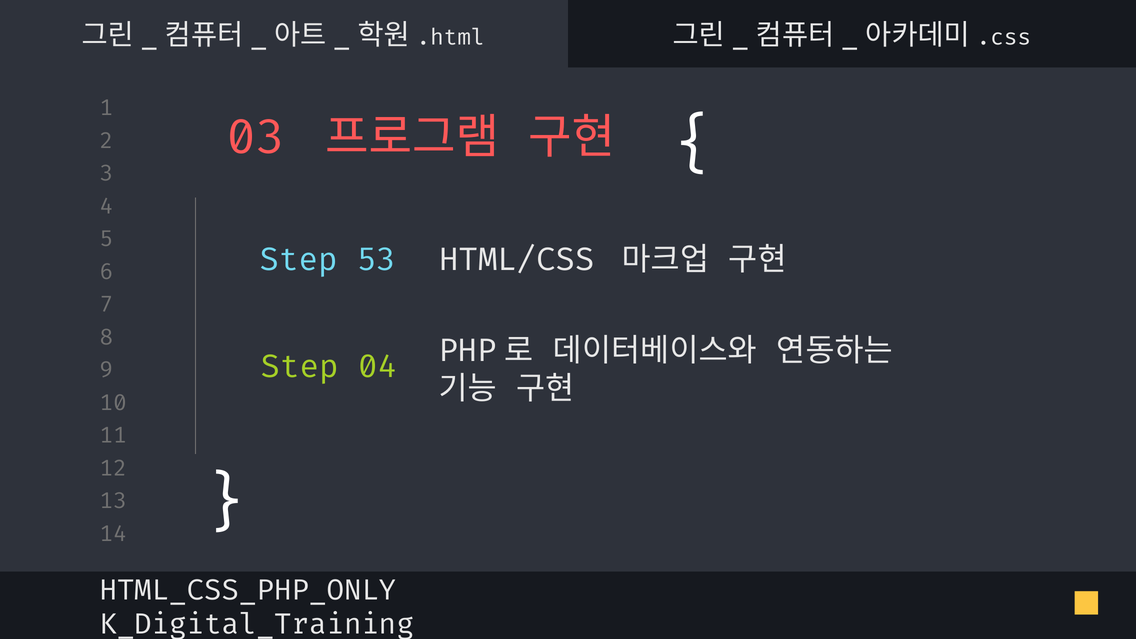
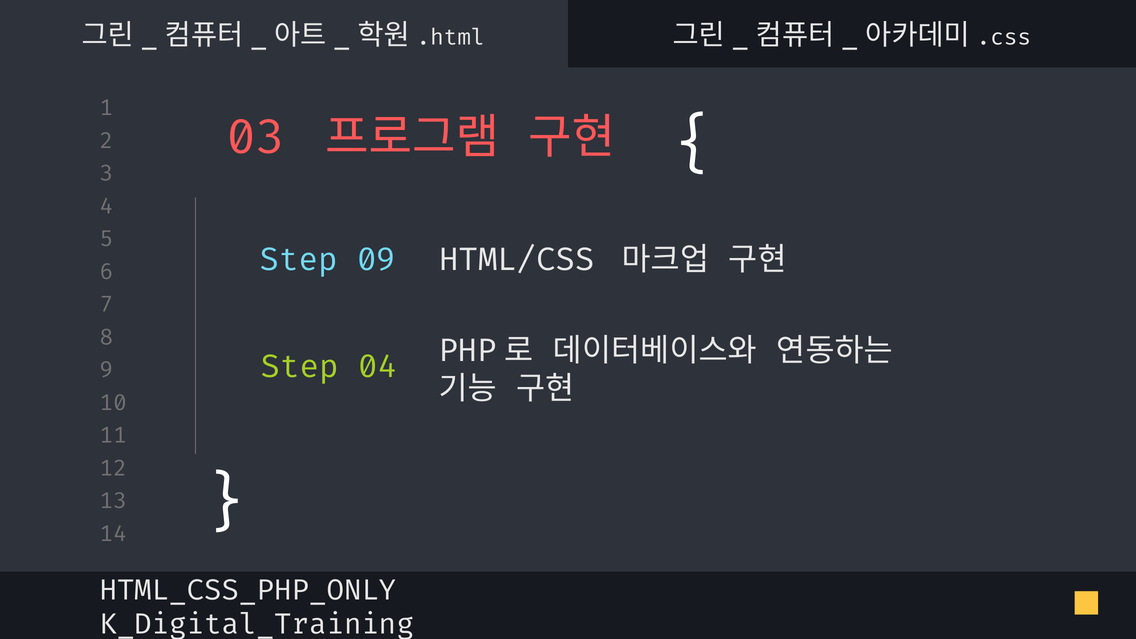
53: 53 -> 09 (376, 260)
